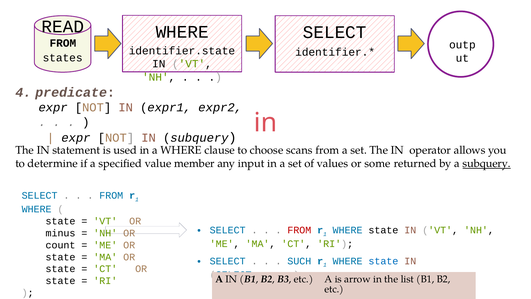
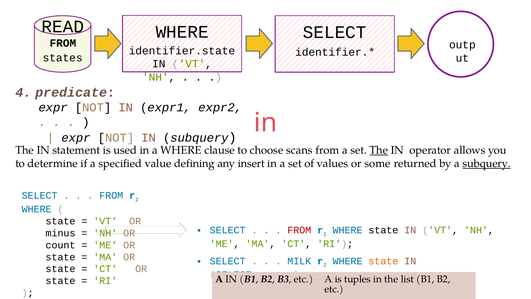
The underline: none -> present (379, 150)
member: member -> defining (194, 163)
input: input -> insert (251, 163)
SUCH: SUCH -> MILK (299, 261)
state colour: blue -> orange (383, 261)
arrow: arrow -> tuples (358, 279)
